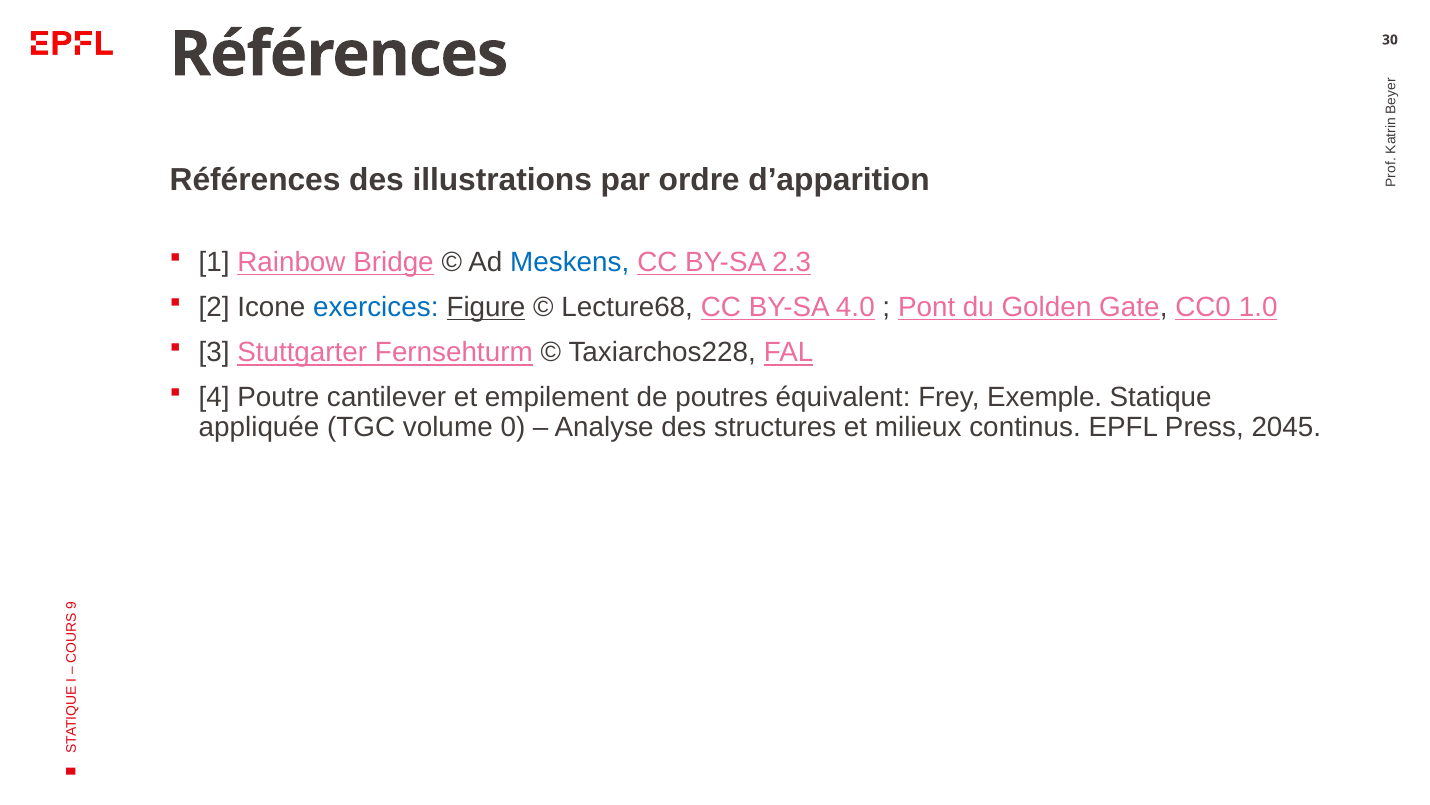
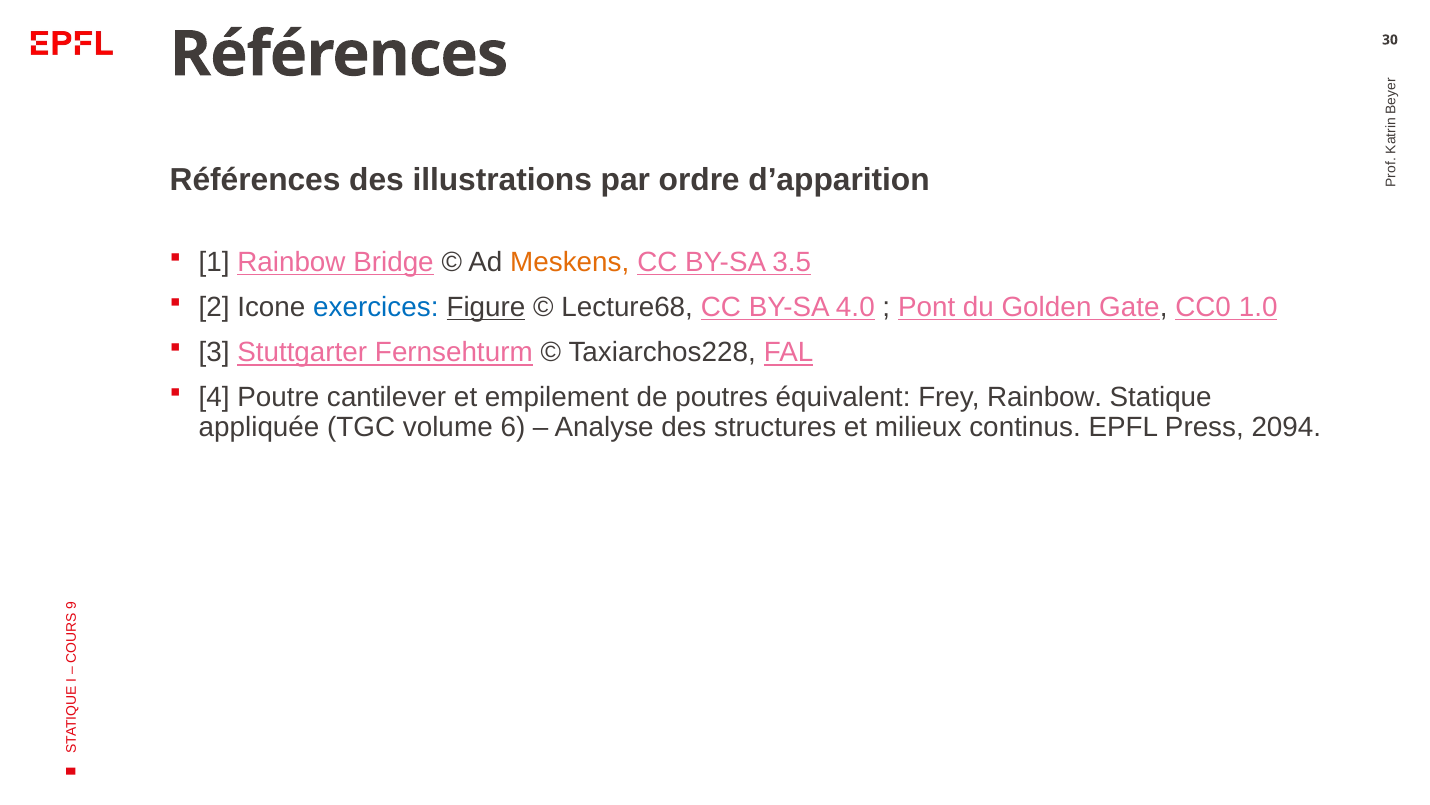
Meskens colour: blue -> orange (570, 262)
2.3: 2.3 -> 3.5 (792, 262)
Frey Exemple: Exemple -> Rainbow (1045, 397)
0: 0 -> 6 (513, 427)
2045: 2045 -> 2094 (1286, 427)
